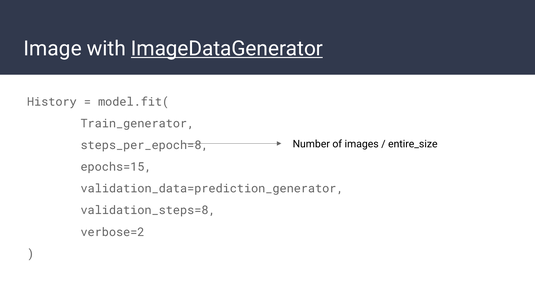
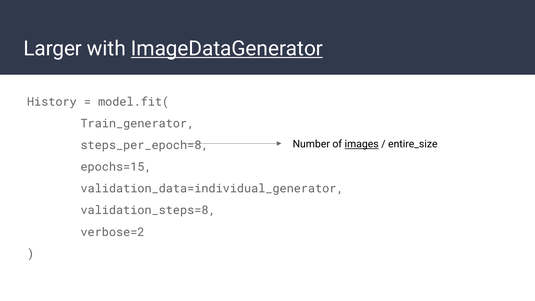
Image: Image -> Larger (53, 49)
images underline: none -> present (362, 144)
validation_data=prediction_generator: validation_data=prediction_generator -> validation_data=individual_generator (212, 189)
